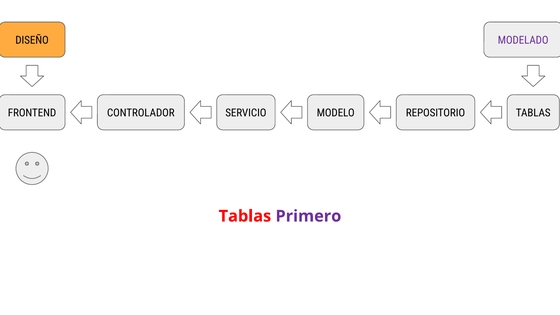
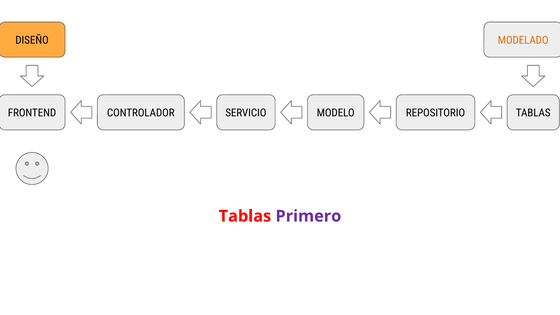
MODELADO colour: purple -> orange (523, 40)
